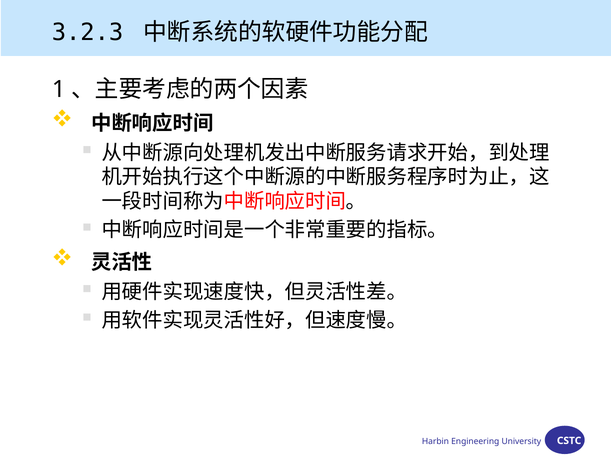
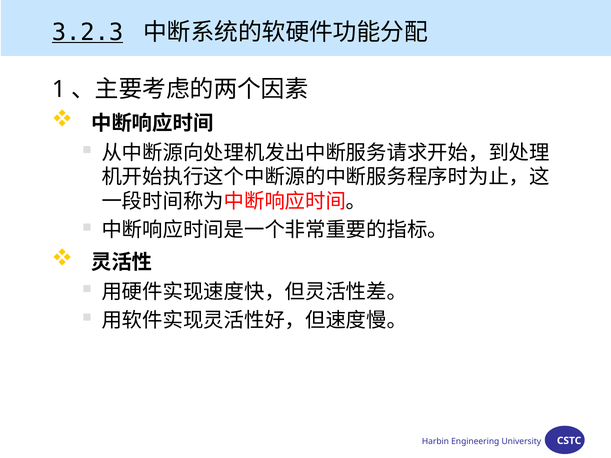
3.2.3 underline: none -> present (88, 32)
